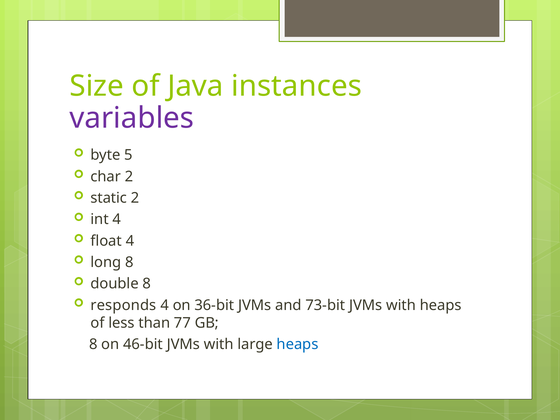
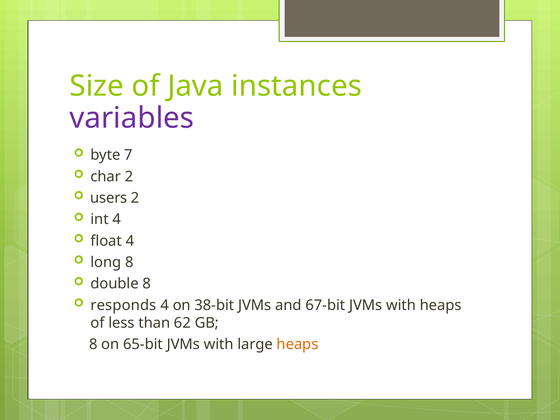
5: 5 -> 7 (128, 155)
static: static -> users (109, 198)
36-bit: 36-bit -> 38-bit (214, 305)
73-bit: 73-bit -> 67-bit (325, 305)
77: 77 -> 62 (182, 323)
46-bit: 46-bit -> 65-bit (143, 344)
heaps colour: blue -> orange (298, 344)
